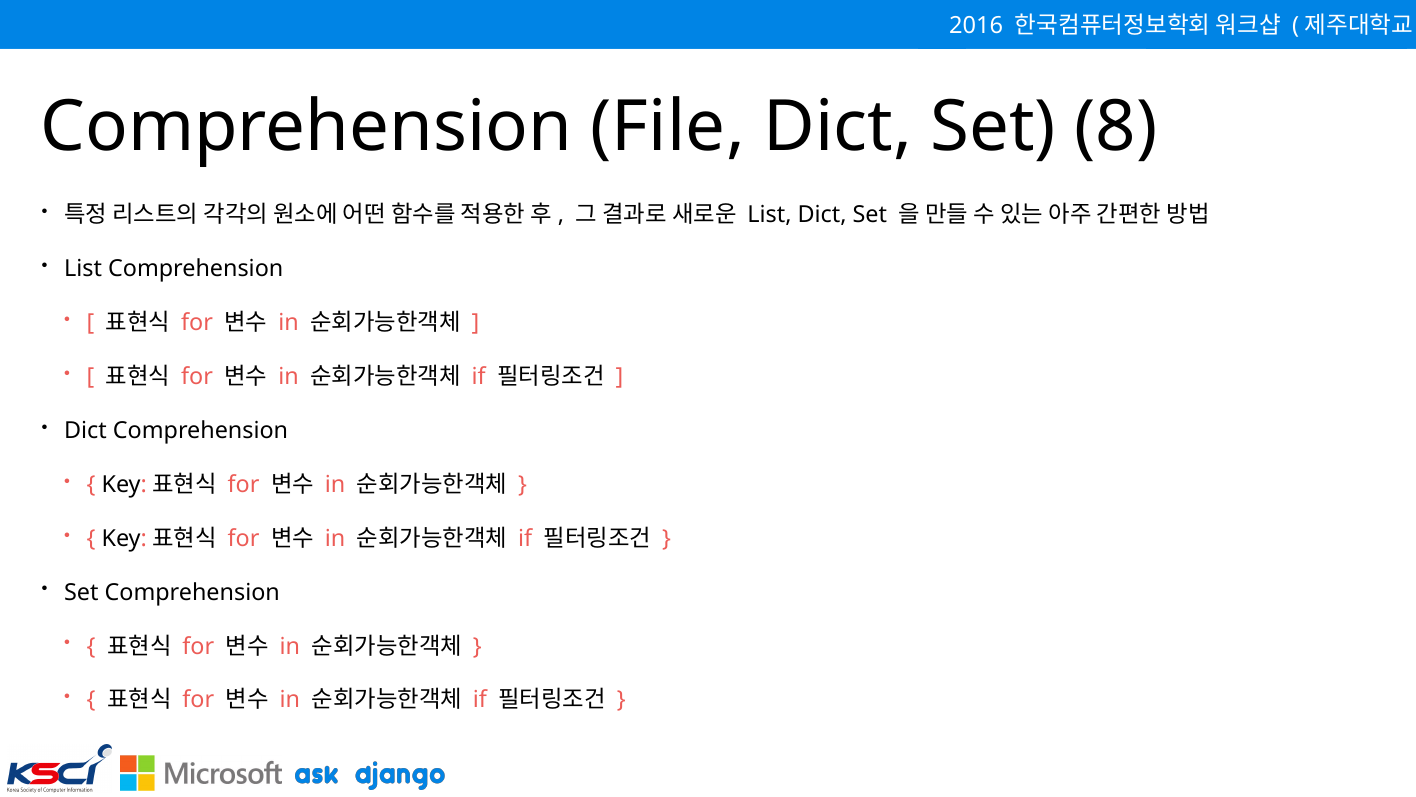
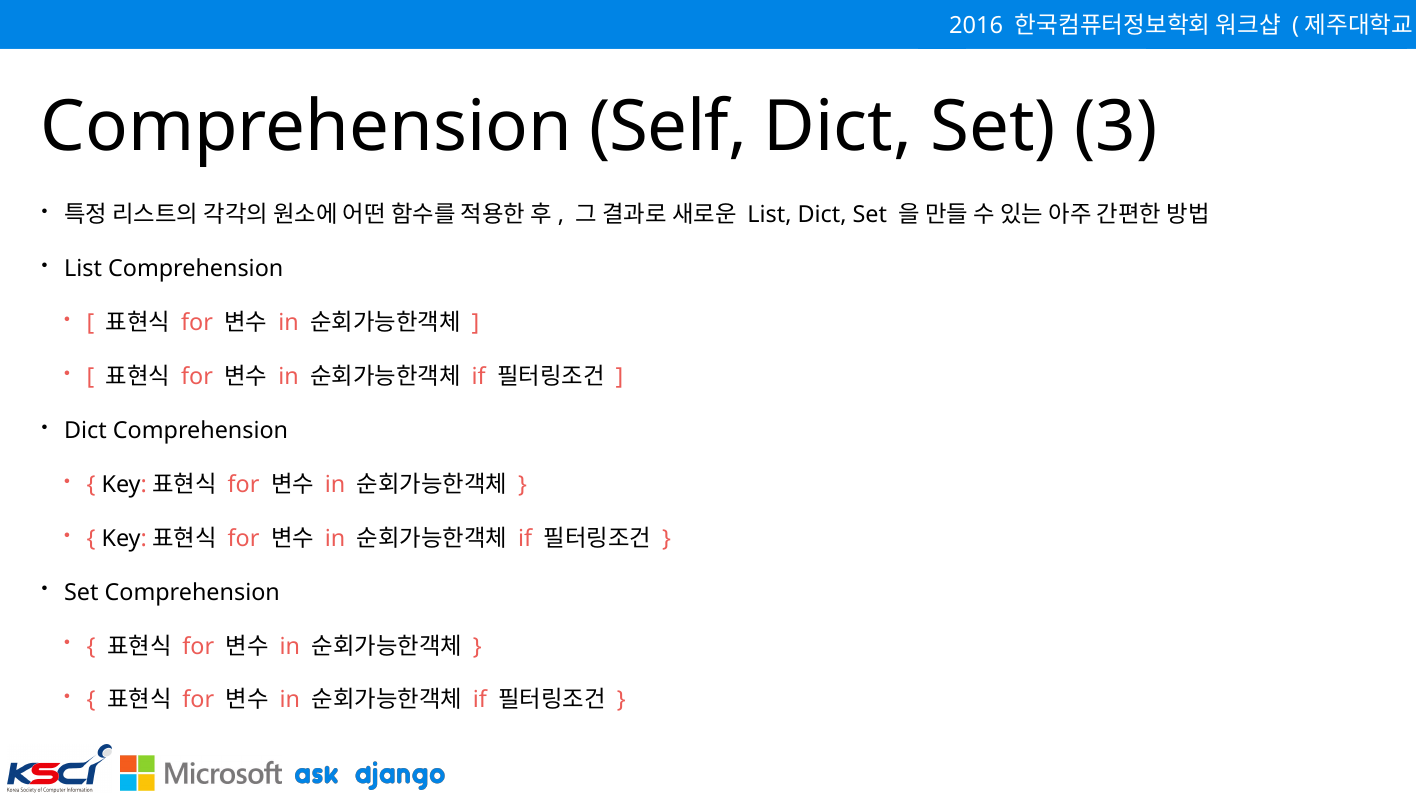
File: File -> Self (668, 127)
8: 8 -> 3 (1116, 127)
